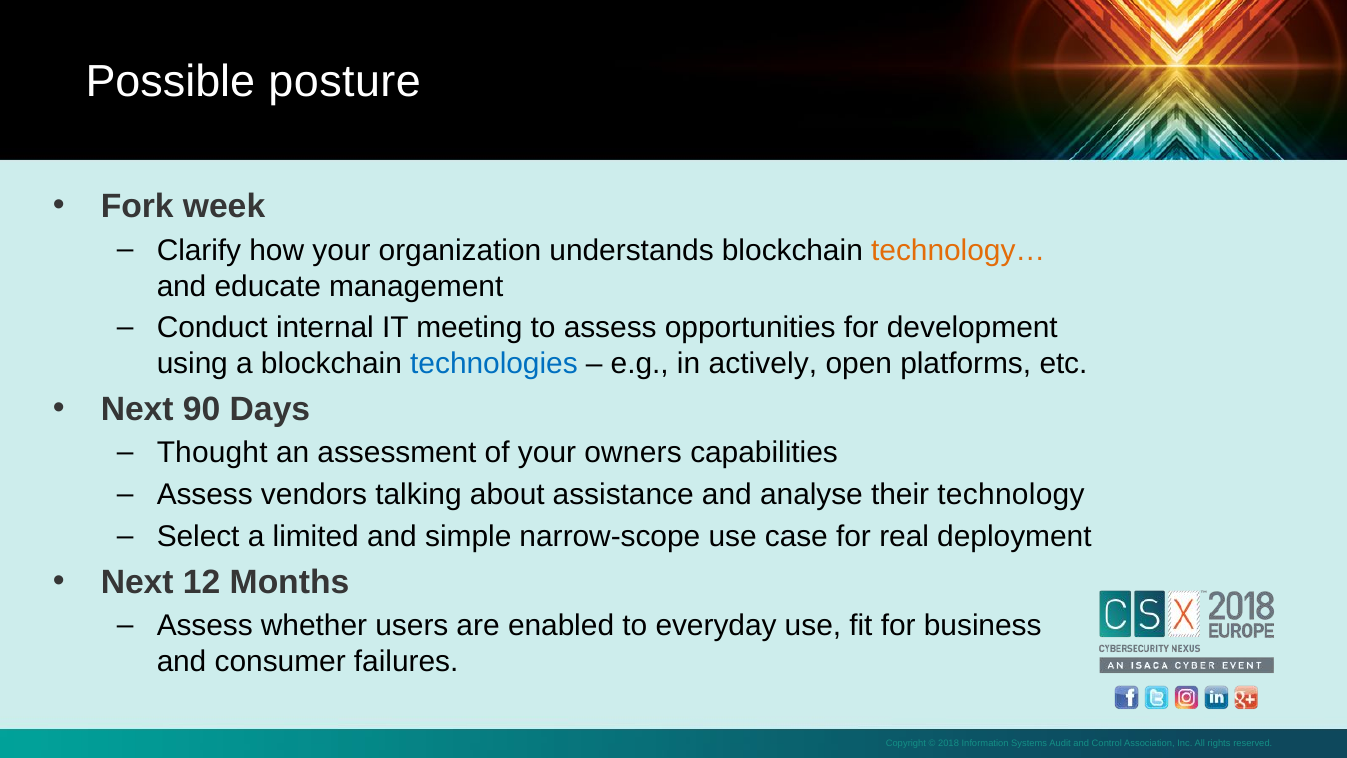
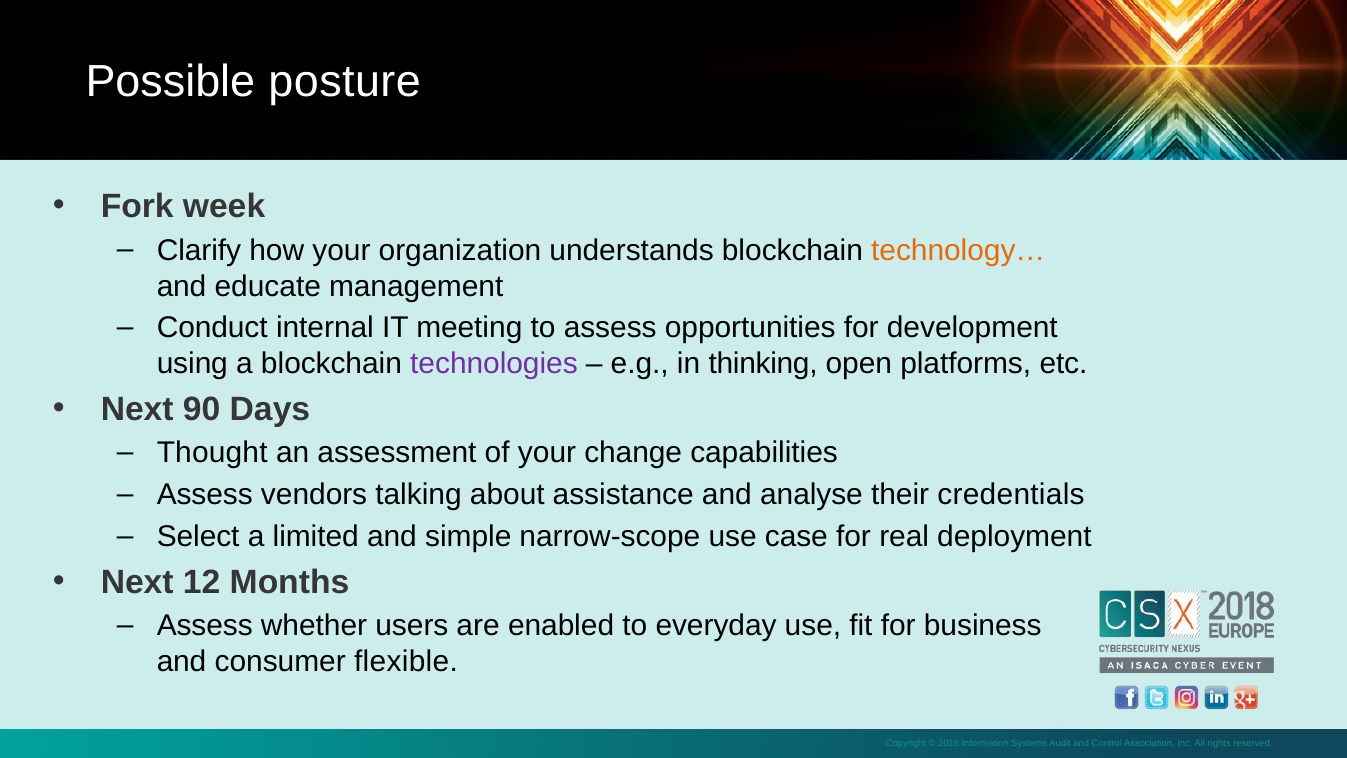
technologies colour: blue -> purple (494, 364)
actively: actively -> thinking (763, 364)
owners: owners -> change (633, 453)
technology: technology -> credentials (1011, 495)
failures: failures -> flexible (406, 662)
